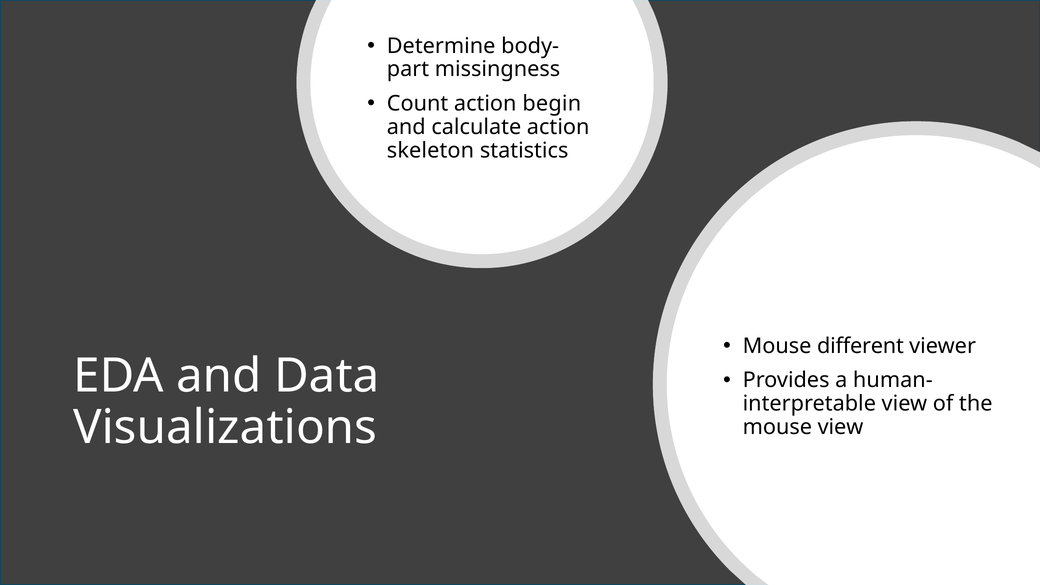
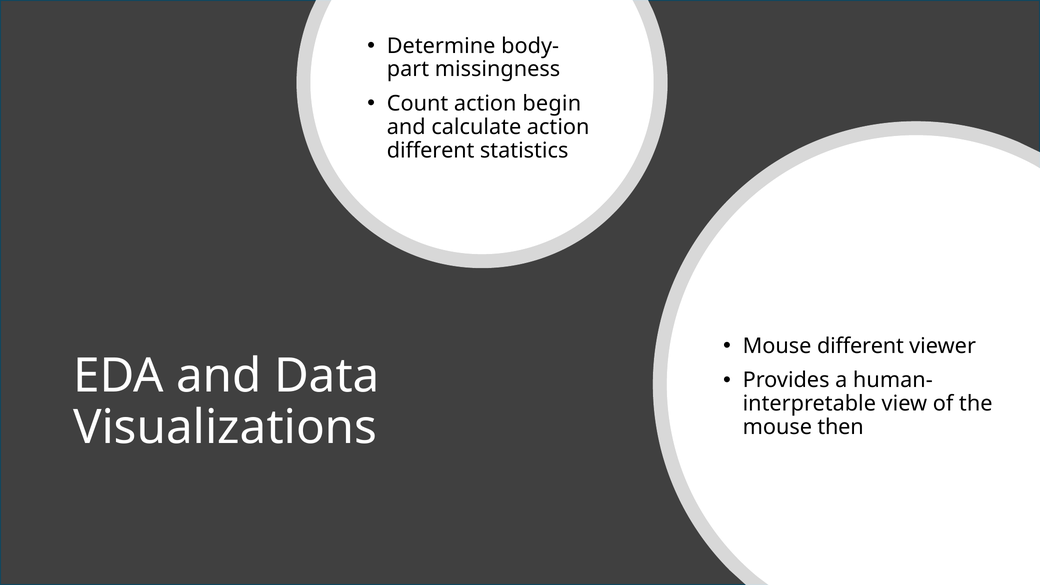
skeleton: skeleton -> different (431, 150)
mouse view: view -> then (841, 427)
